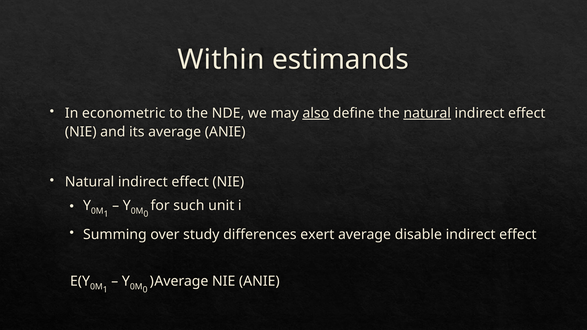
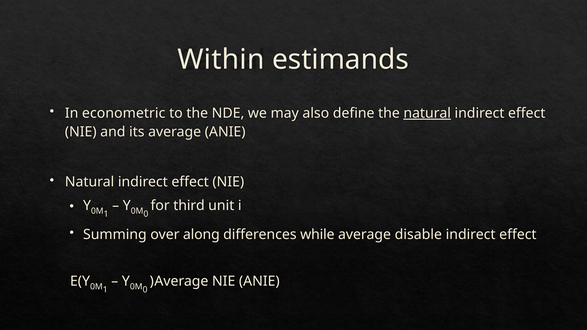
also underline: present -> none (316, 113)
such: such -> third (189, 206)
study: study -> along (201, 235)
exert: exert -> while (317, 235)
